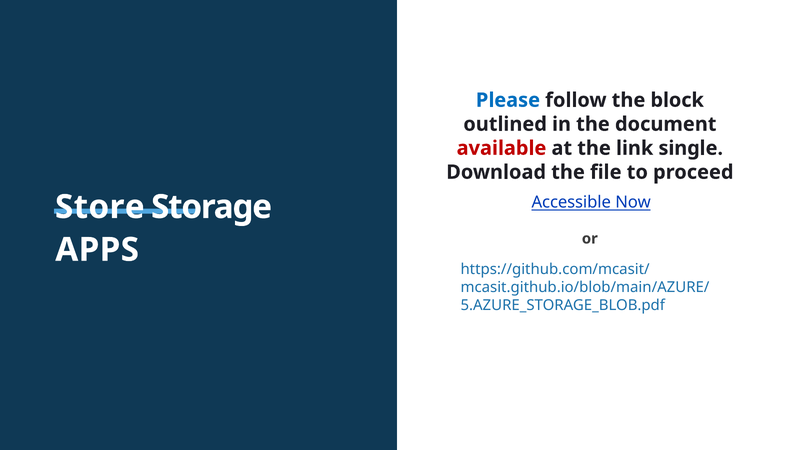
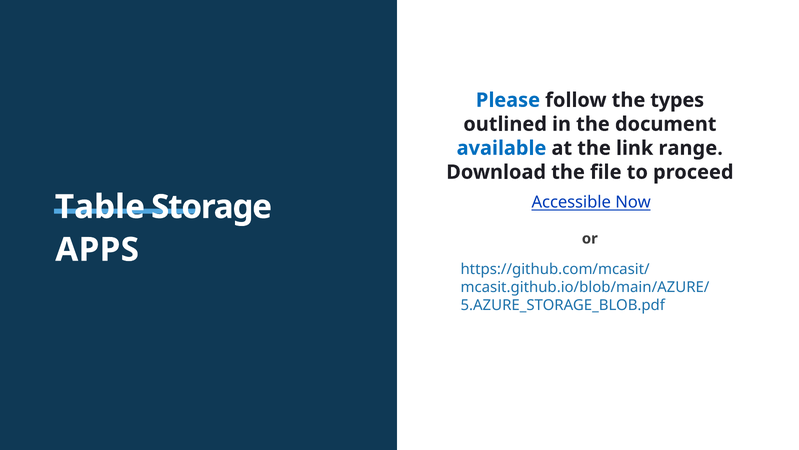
block: block -> types (677, 100)
available colour: red -> blue (501, 148)
single: single -> range (691, 148)
Store: Store -> Table (100, 207)
